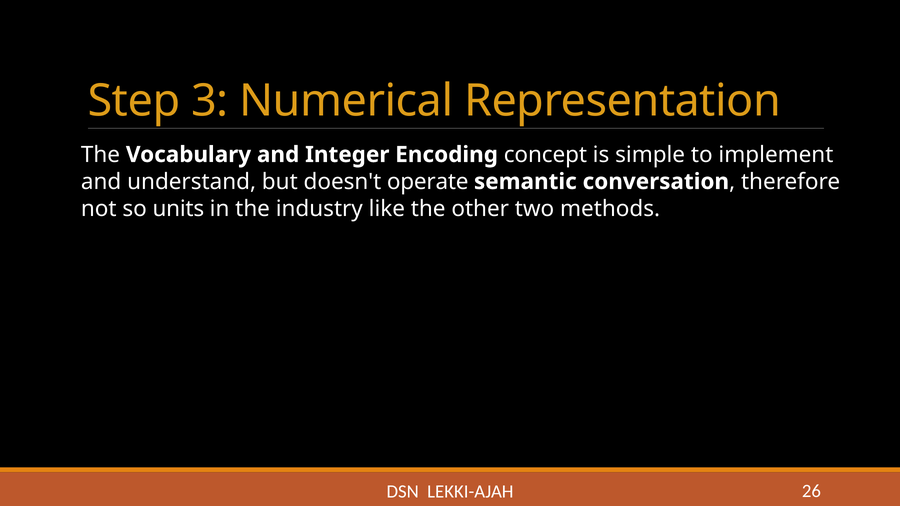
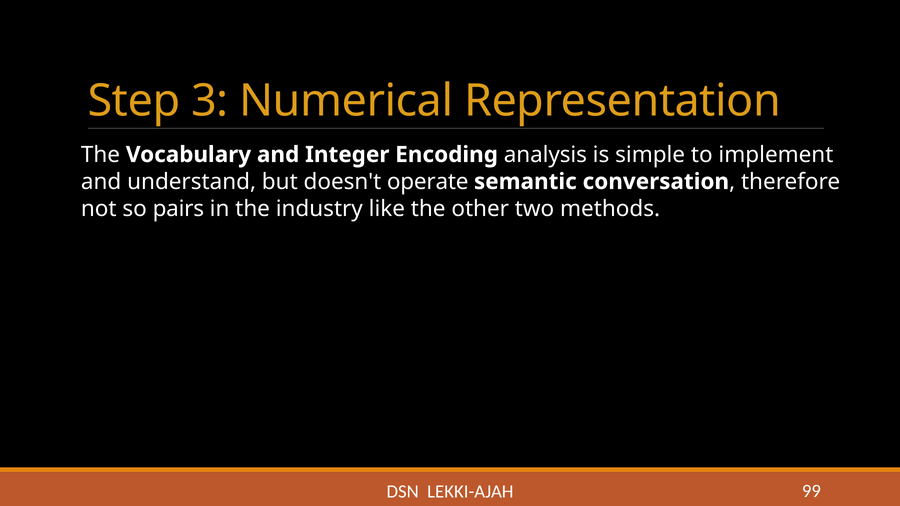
concept: concept -> analysis (545, 155)
units: units -> pairs (178, 209)
26: 26 -> 99 (811, 491)
